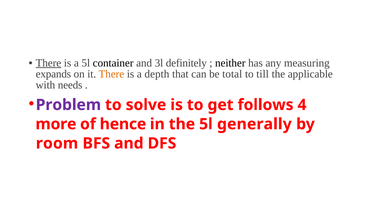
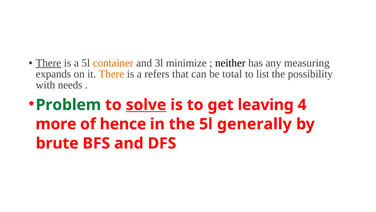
container colour: black -> orange (113, 63)
definitely: definitely -> minimize (186, 63)
depth: depth -> refers (157, 74)
till: till -> list (263, 74)
applicable: applicable -> possibility (310, 74)
Problem colour: purple -> green (68, 105)
solve underline: none -> present (146, 105)
follows: follows -> leaving (266, 105)
room: room -> brute (57, 143)
